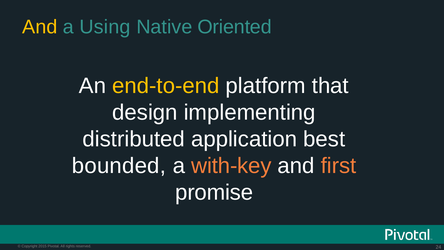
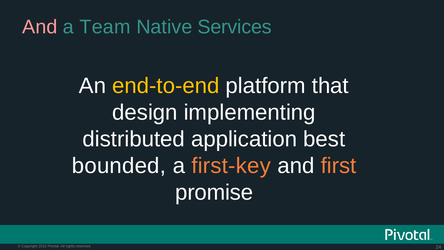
And colour: yellow -> pink (40, 27)
Using: Using -> Team (105, 27)
Oriented: Oriented -> Services (235, 27)
with-key: with-key -> first-key (231, 166)
